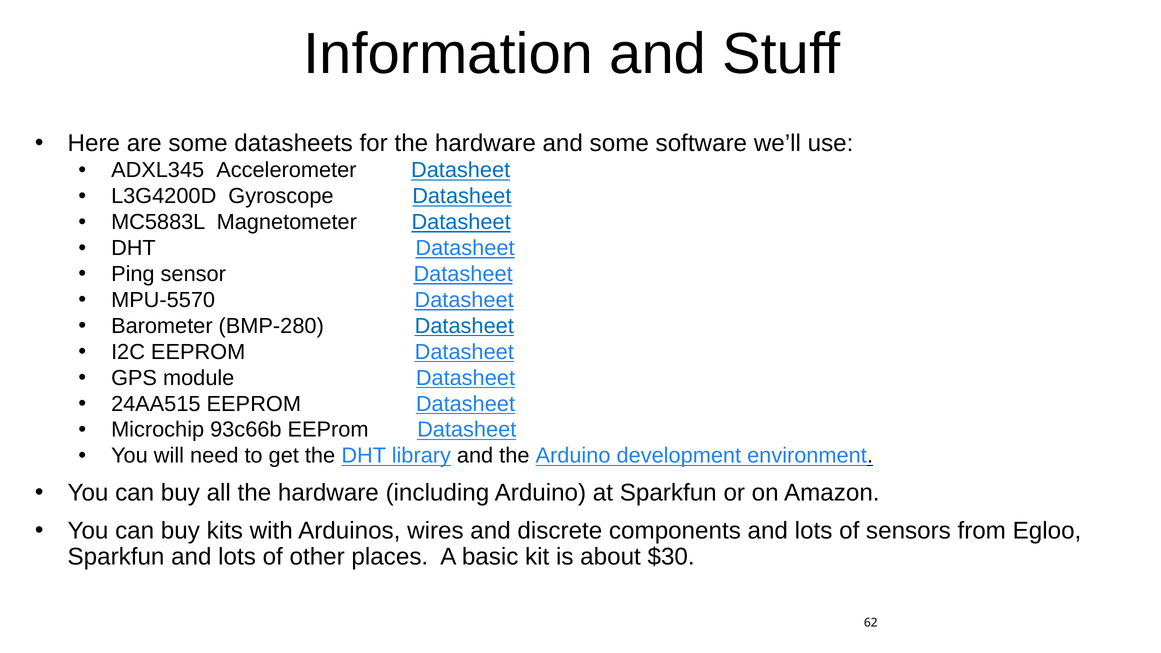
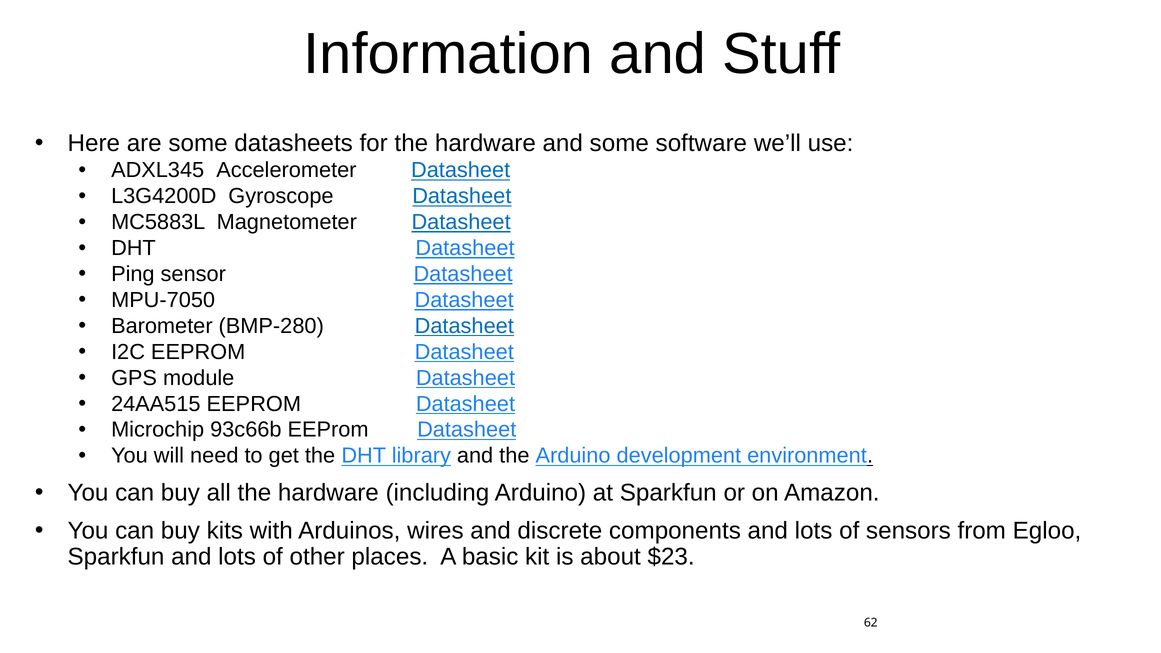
MPU-5570: MPU-5570 -> MPU-7050 (163, 300)
$30: $30 -> $23 (671, 557)
